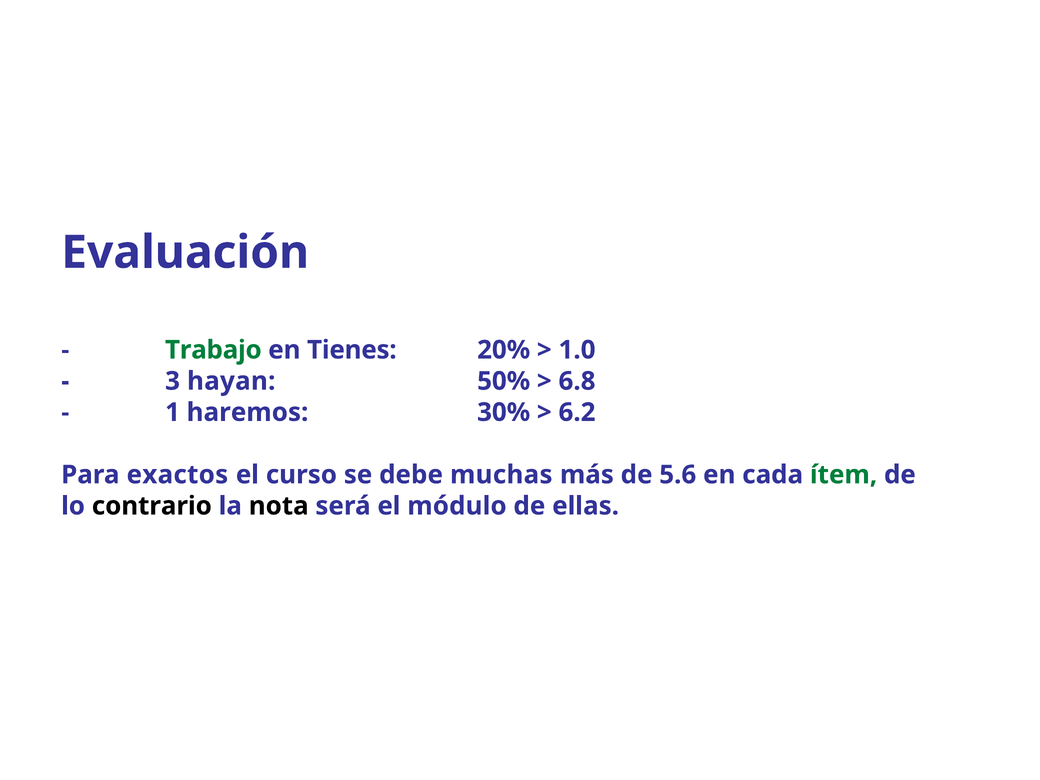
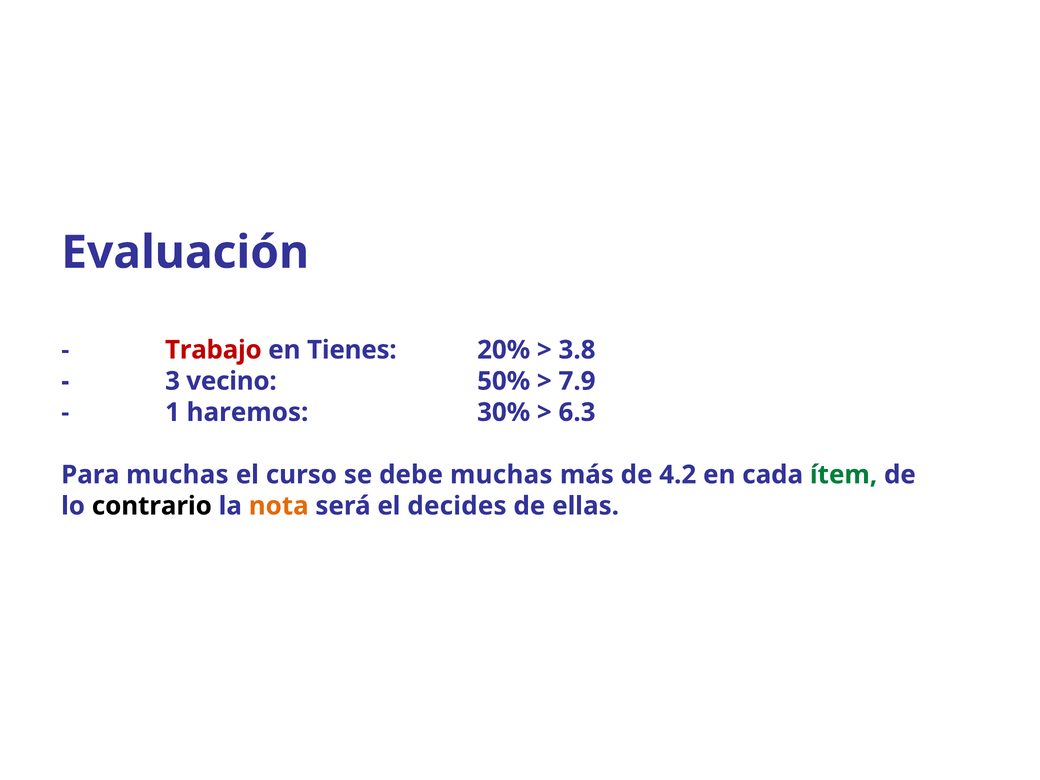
Trabajo colour: green -> red (213, 350)
1.0: 1.0 -> 3.8 (577, 350)
hayan: hayan -> vecino (231, 381)
6.8: 6.8 -> 7.9 (577, 381)
6.2: 6.2 -> 6.3 (577, 412)
Para exactos: exactos -> muchas (177, 475)
5.6: 5.6 -> 4.2 (678, 475)
nota colour: black -> orange (279, 506)
módulo: módulo -> decides (457, 506)
